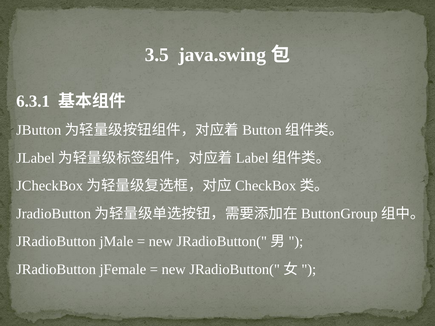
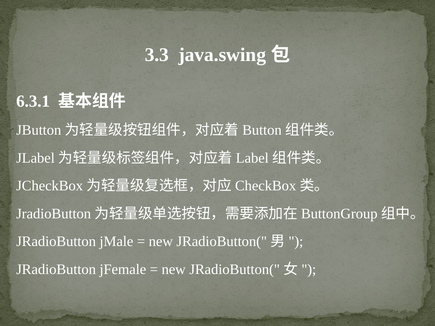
3.5: 3.5 -> 3.3 (157, 55)
